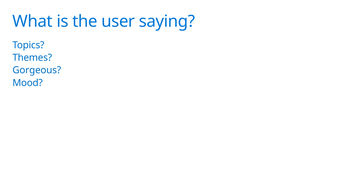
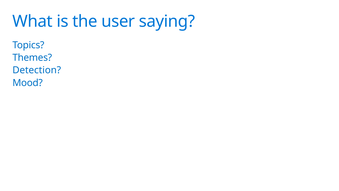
Gorgeous: Gorgeous -> Detection (37, 70)
